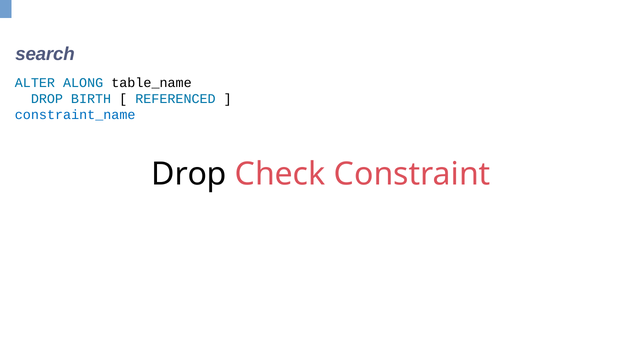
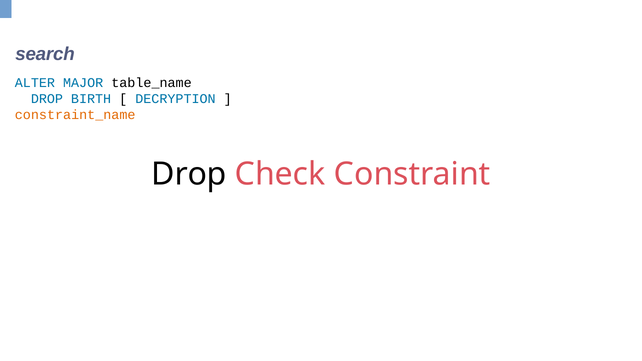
ALONG: ALONG -> MAJOR (83, 83)
REFERENCED: REFERENCED -> DECRYPTION (175, 99)
constraint_name colour: blue -> orange (75, 115)
